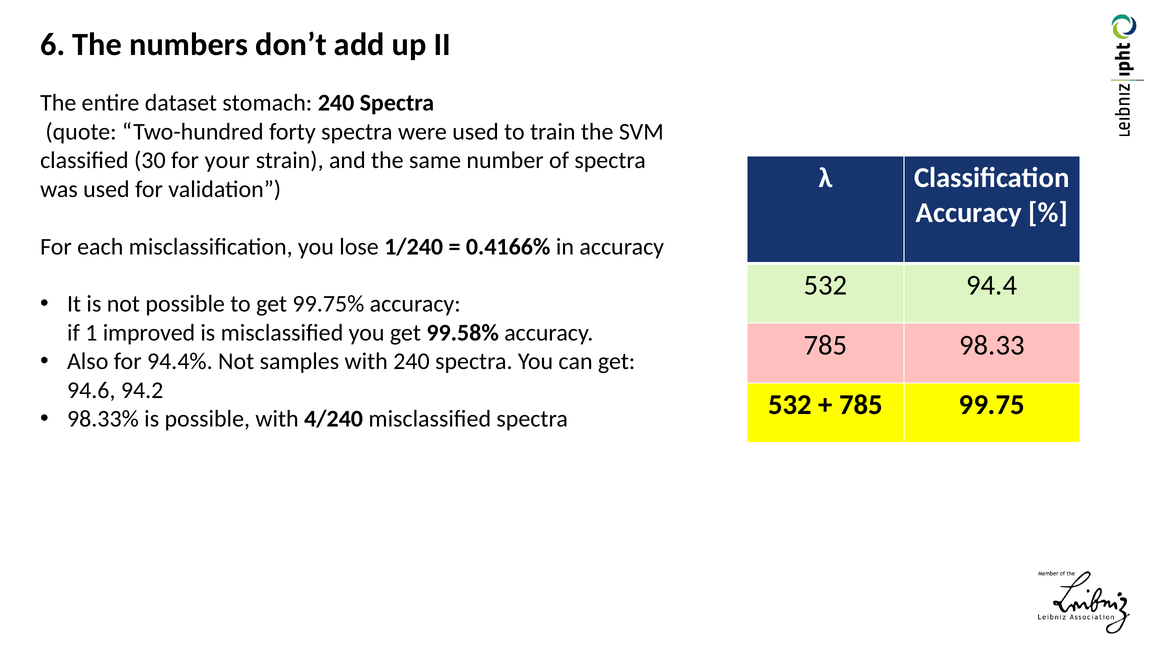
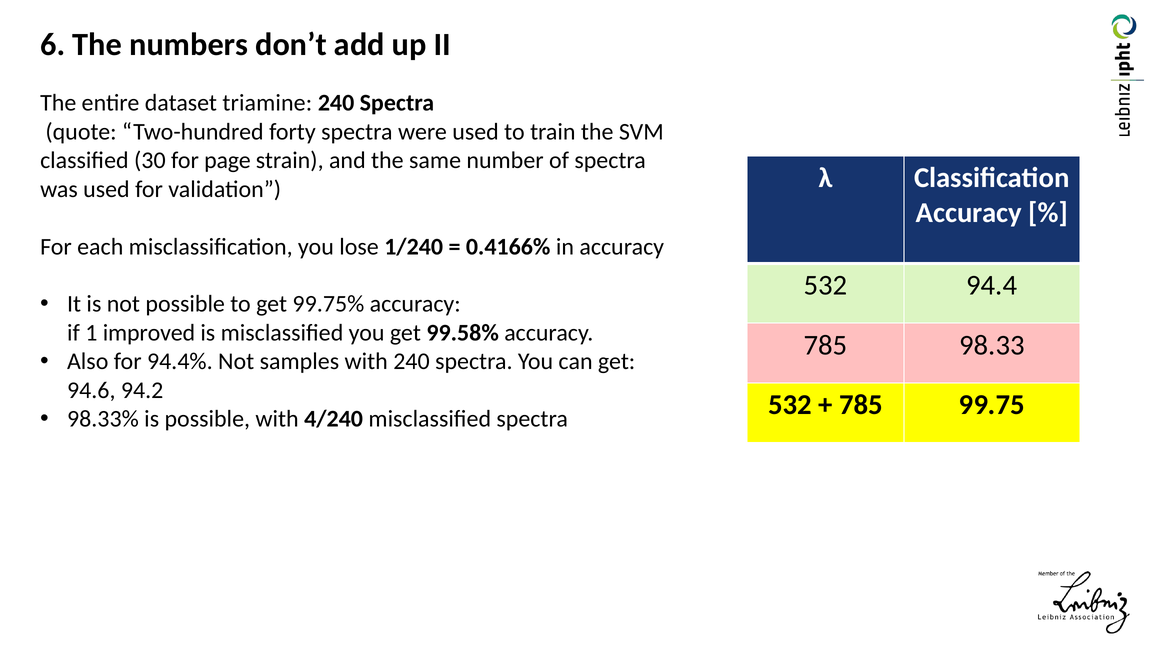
stomach: stomach -> triamine (267, 103)
your: your -> page (227, 161)
